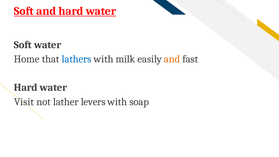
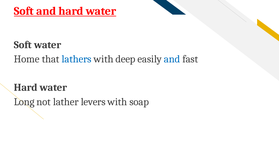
milk: milk -> deep (125, 59)
and colour: orange -> blue (172, 59)
Visit: Visit -> Long (24, 102)
